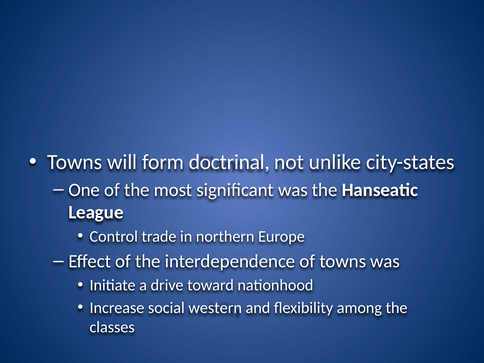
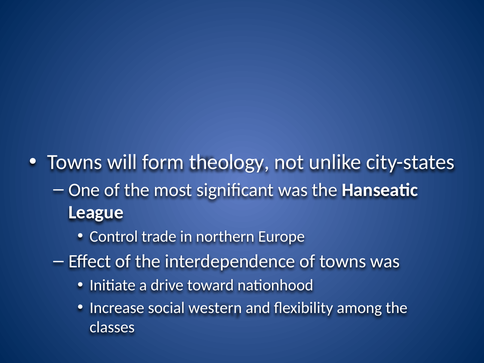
doctrinal: doctrinal -> theology (229, 162)
